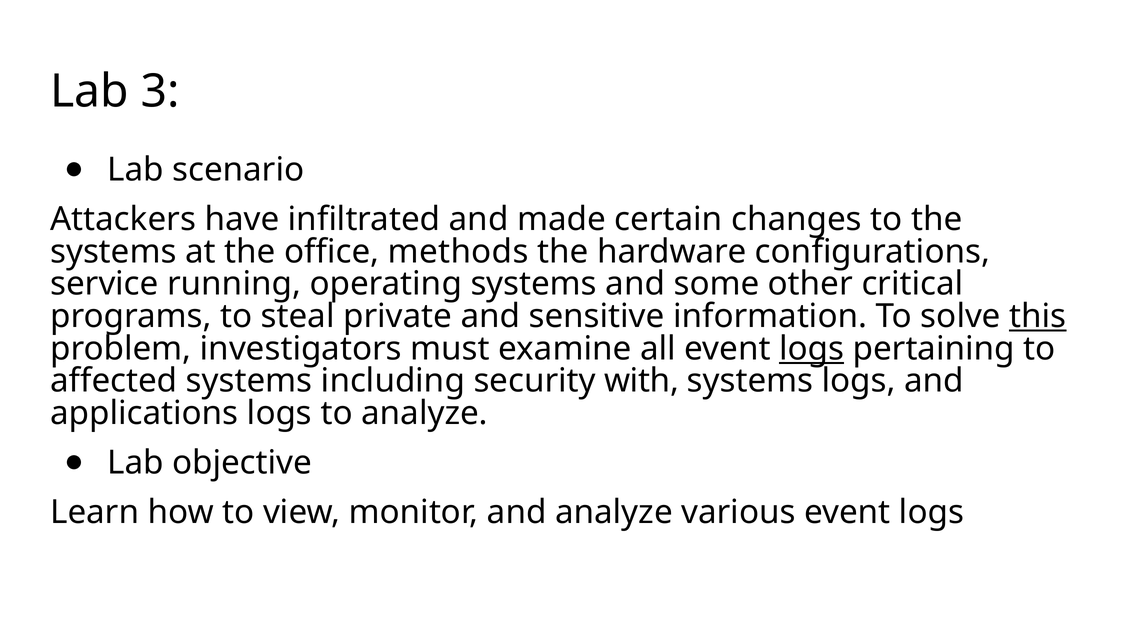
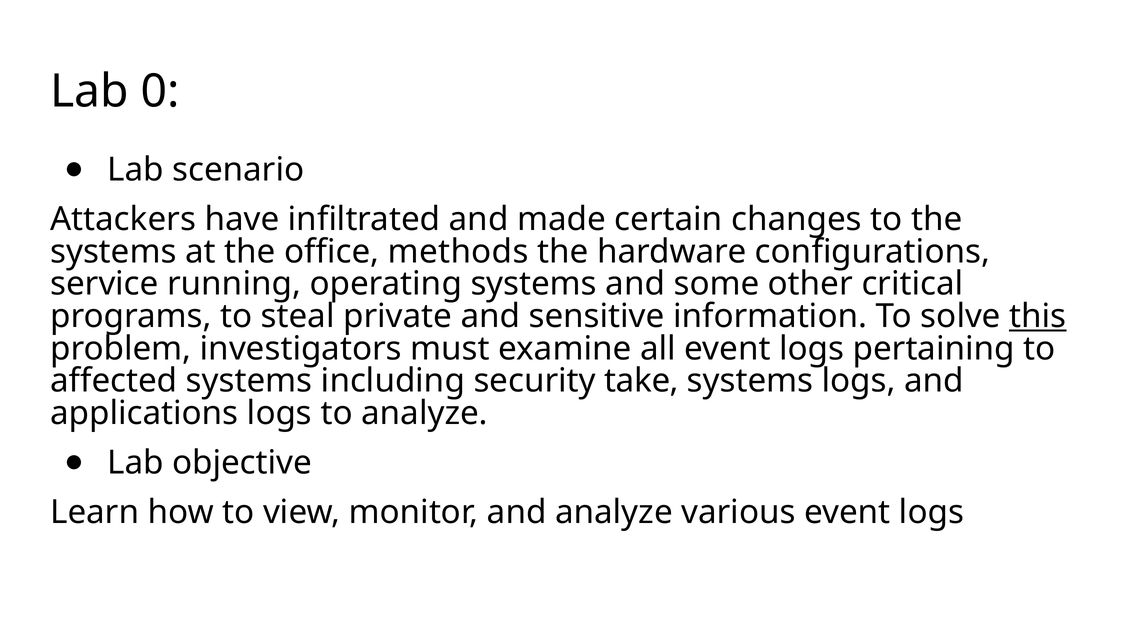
3: 3 -> 0 (160, 92)
logs underline: present -> none (812, 349)
with: with -> take (642, 381)
